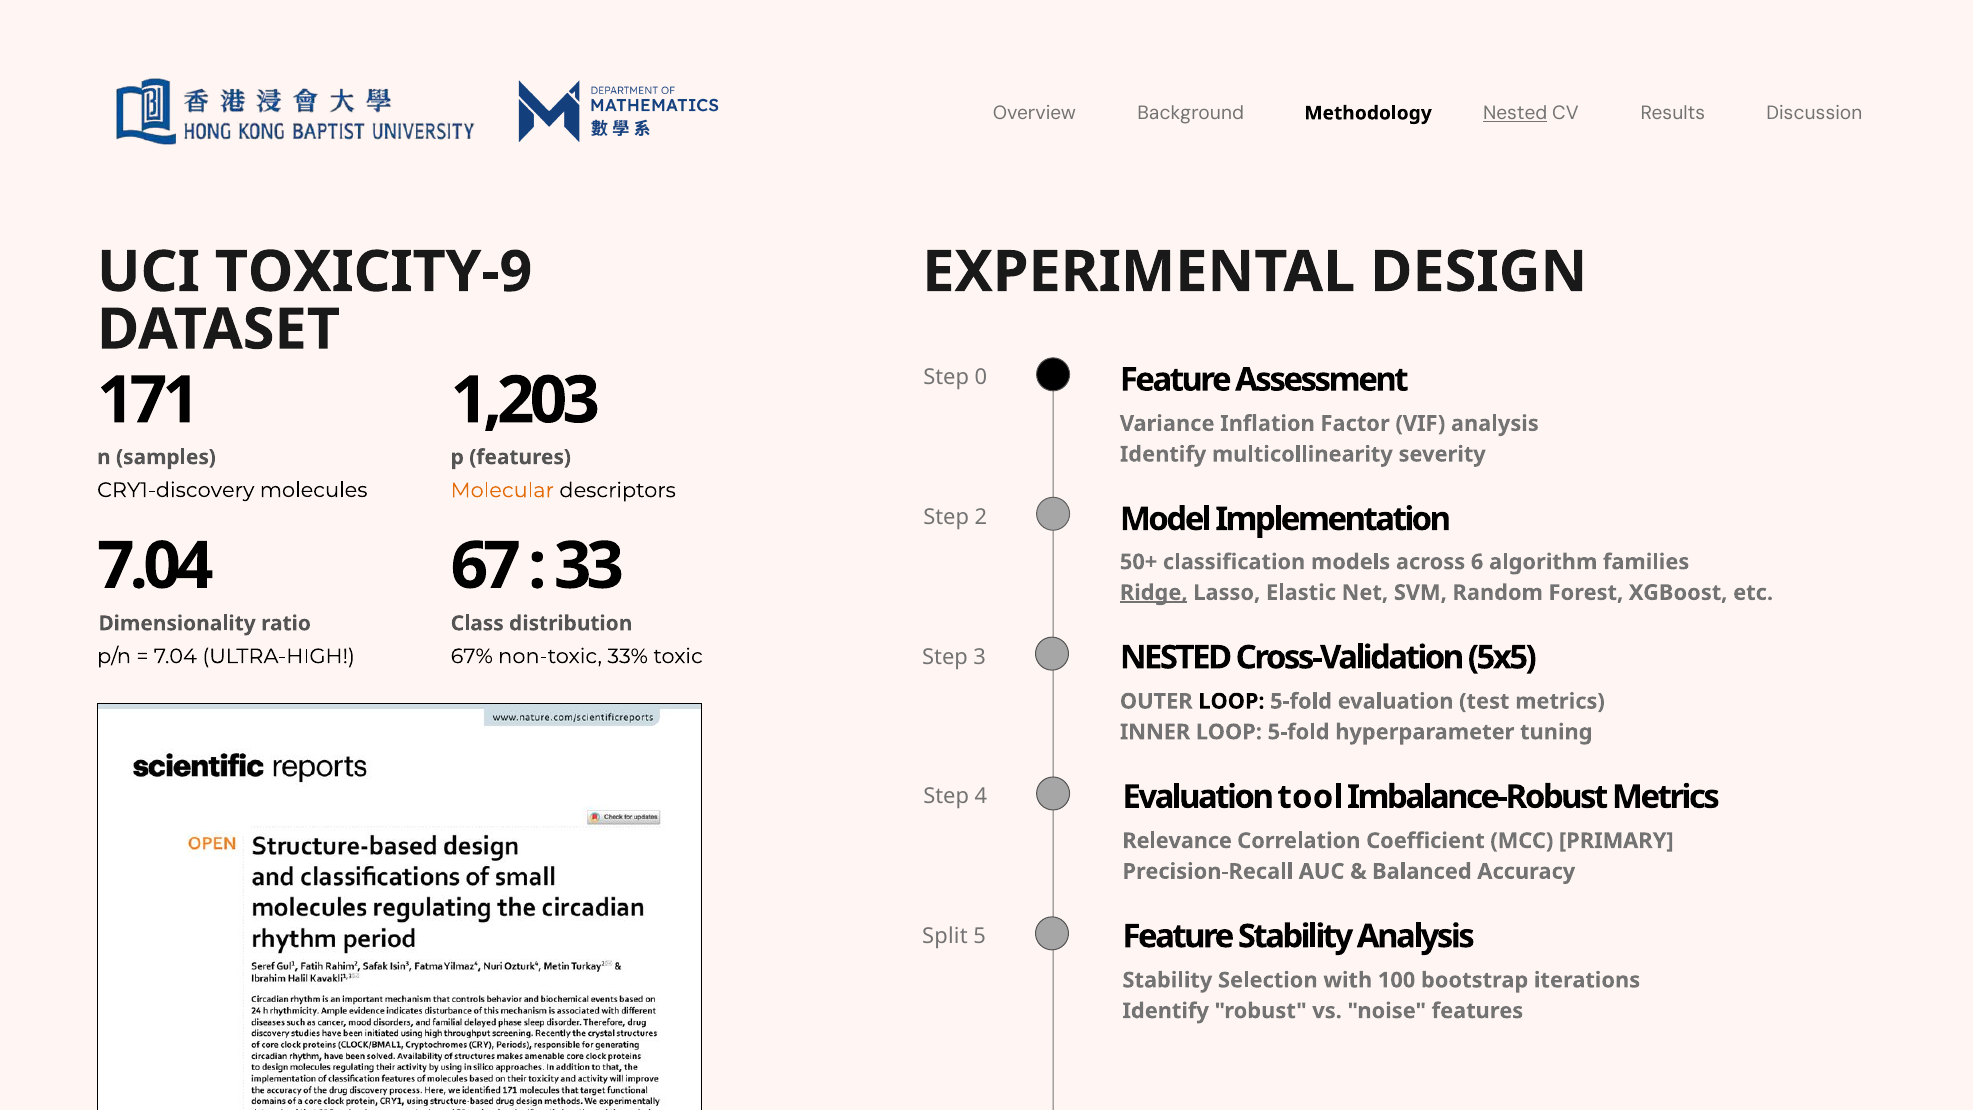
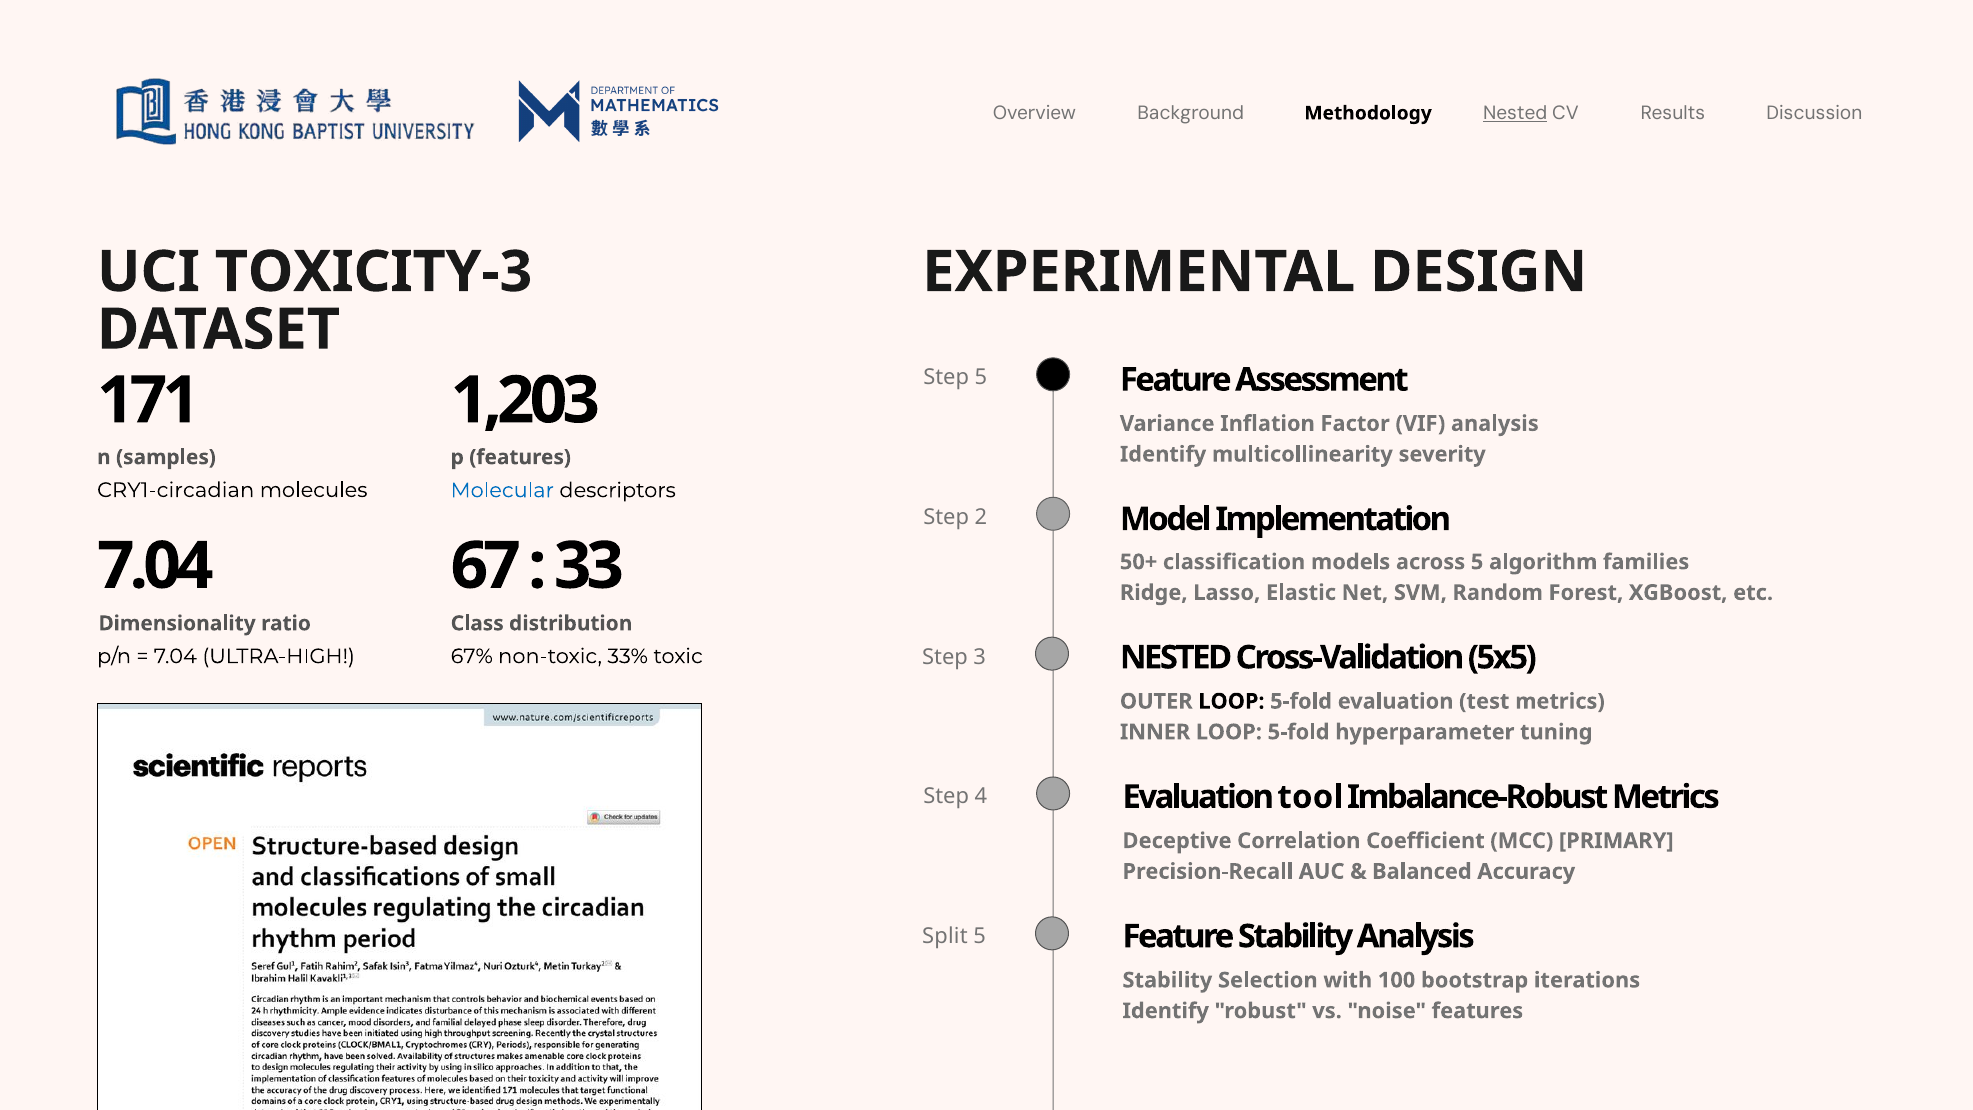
TOXICITY-9: TOXICITY-9 -> TOXICITY-3 (374, 272)
Step 0: 0 -> 5 (981, 378)
CRY1-discovery: CRY1-discovery -> CRY1-circadian (176, 490)
Molecular colour: orange -> blue (502, 490)
across 6: 6 -> 5 (1477, 562)
Ridge underline: present -> none (1154, 593)
Relevance: Relevance -> Deceptive (1177, 841)
